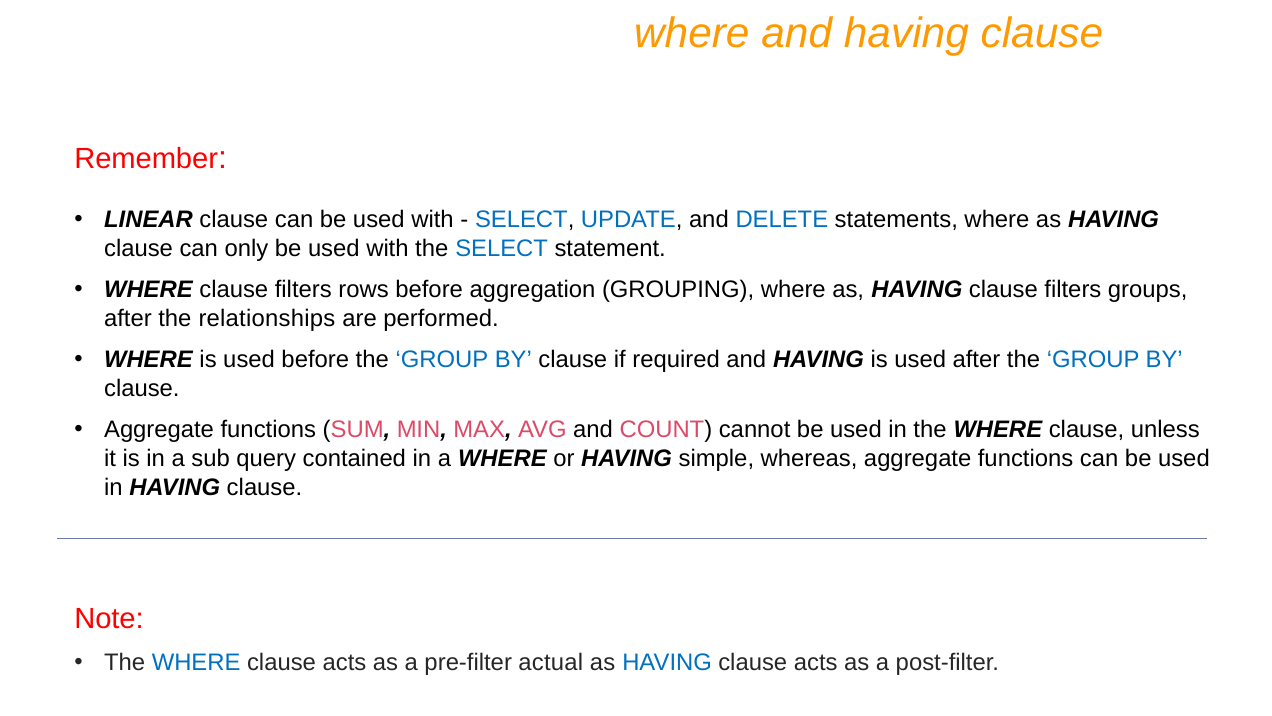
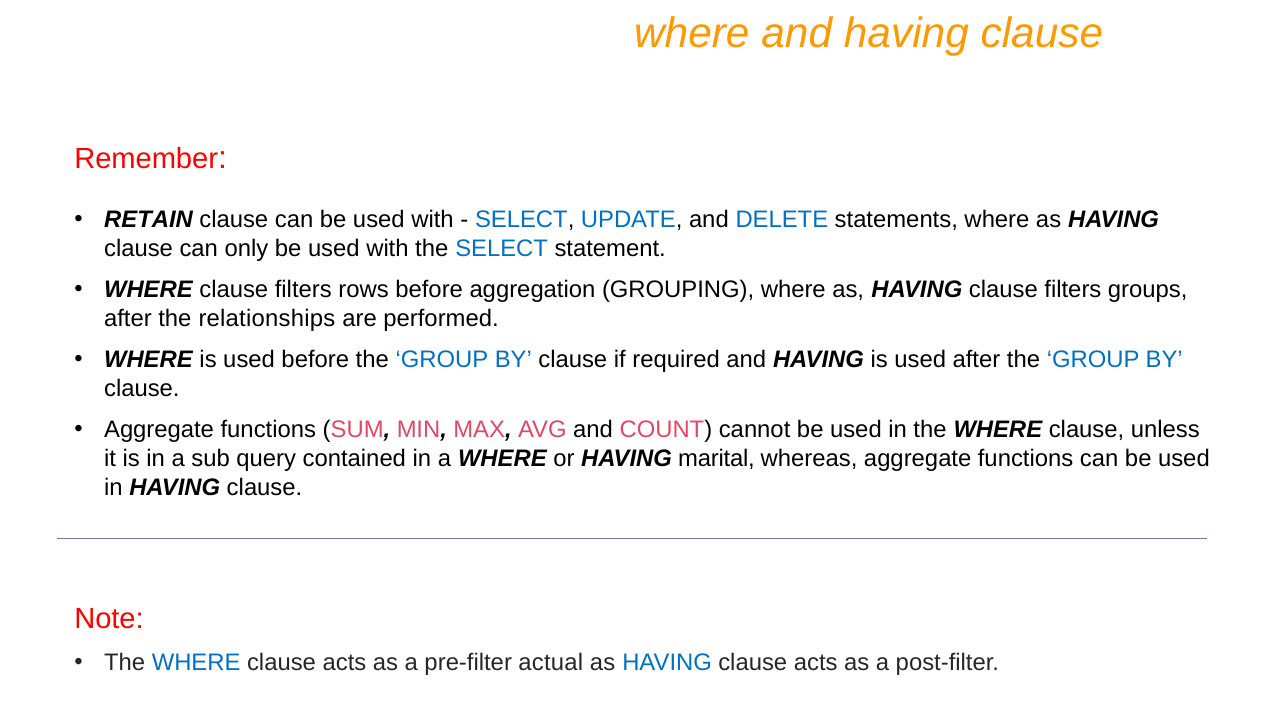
LINEAR: LINEAR -> RETAIN (148, 220)
simple: simple -> marital (716, 458)
